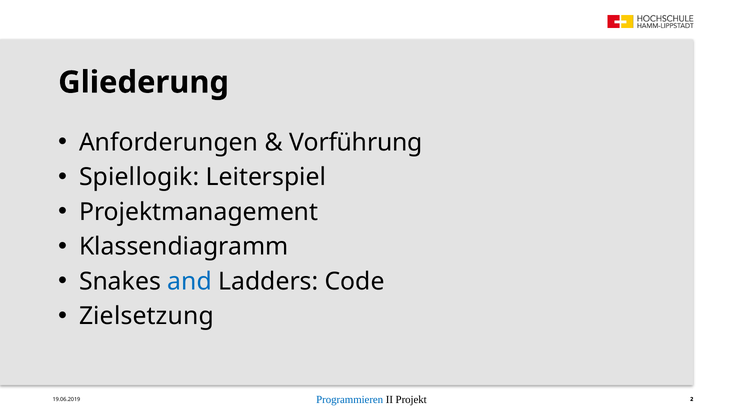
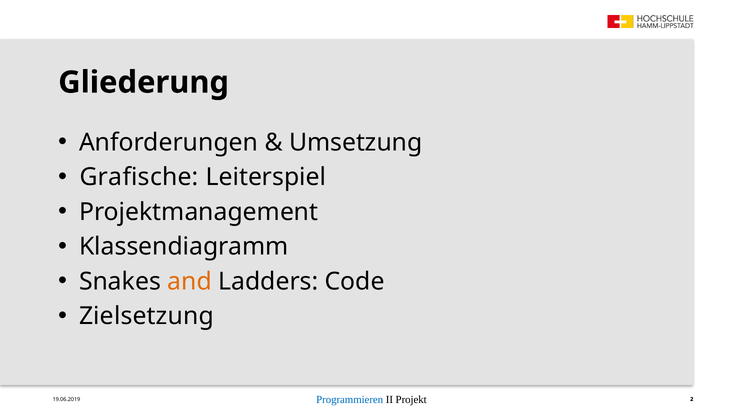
Vorführung: Vorführung -> Umsetzung (356, 143)
Spiellogik: Spiellogik -> Grafische (139, 177)
and colour: blue -> orange (190, 281)
